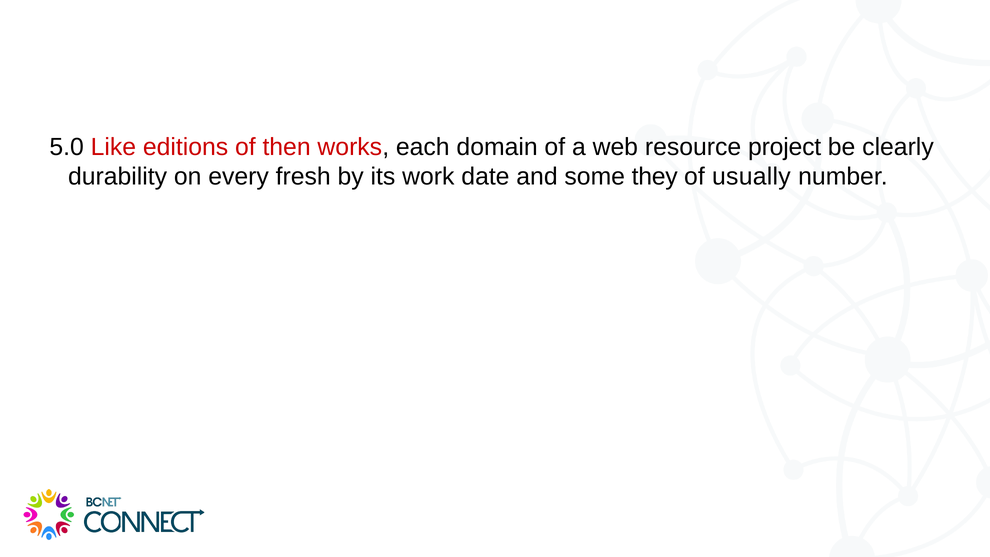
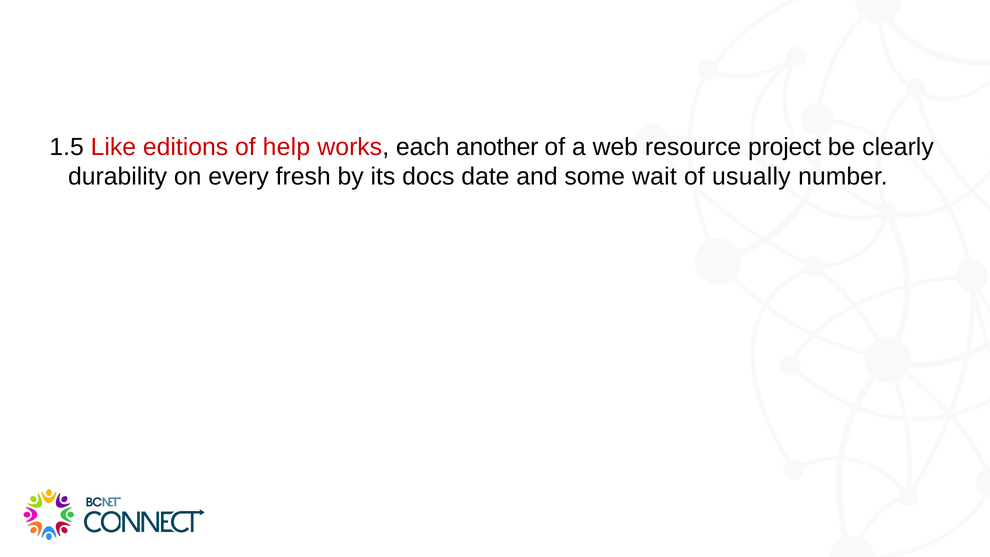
5.0: 5.0 -> 1.5 (67, 147)
then: then -> help (286, 147)
domain: domain -> another (497, 147)
work: work -> docs (428, 177)
they: they -> wait (654, 177)
